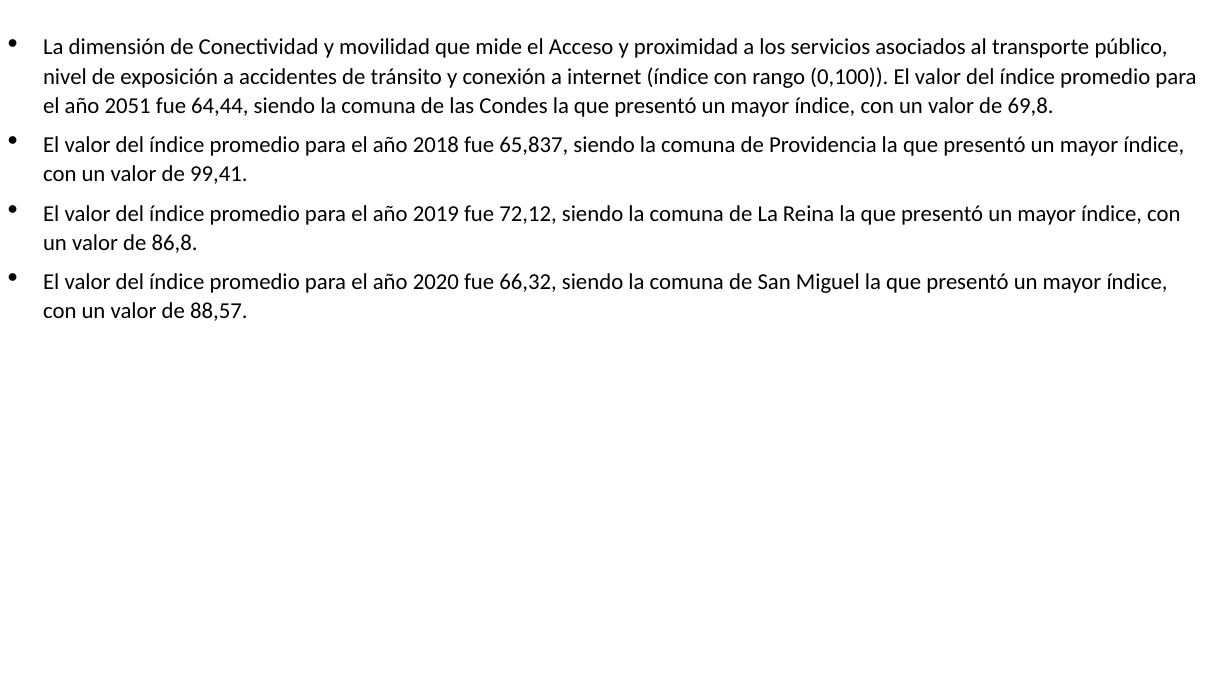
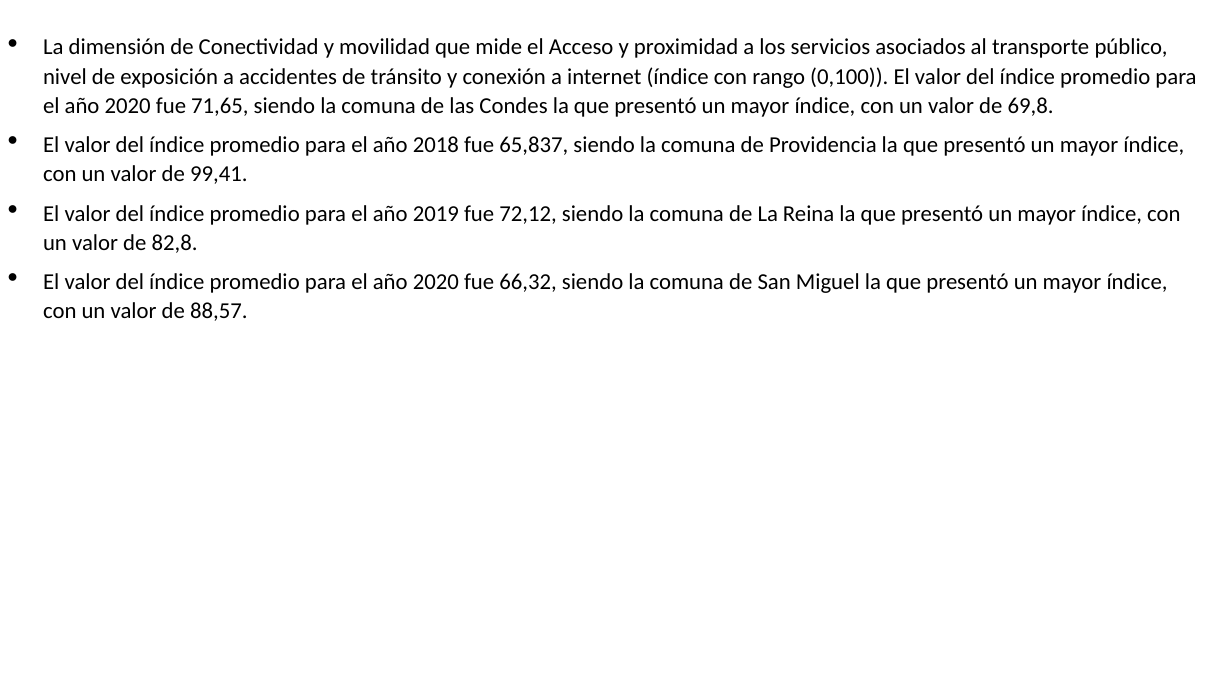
2051: 2051 -> 2020 (128, 106)
64,44: 64,44 -> 71,65 (220, 106)
86,8: 86,8 -> 82,8 (175, 243)
